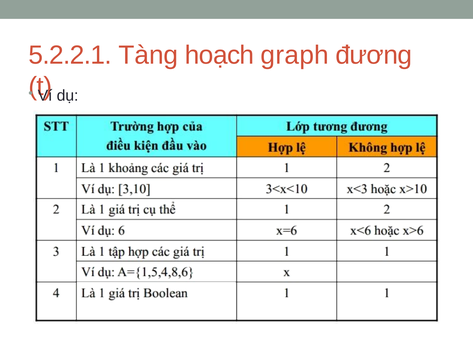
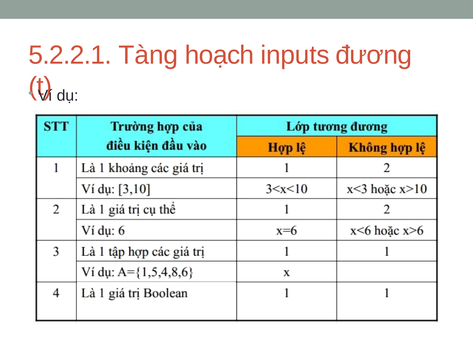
graph: graph -> inputs (295, 55)
